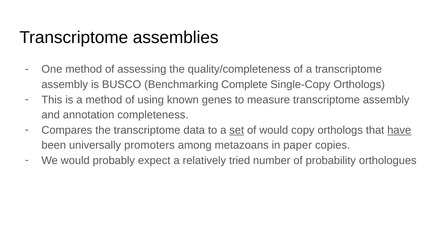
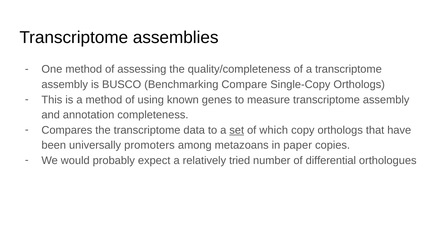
Complete: Complete -> Compare (244, 85)
of would: would -> which (274, 130)
have underline: present -> none (399, 130)
probability: probability -> differential (331, 161)
